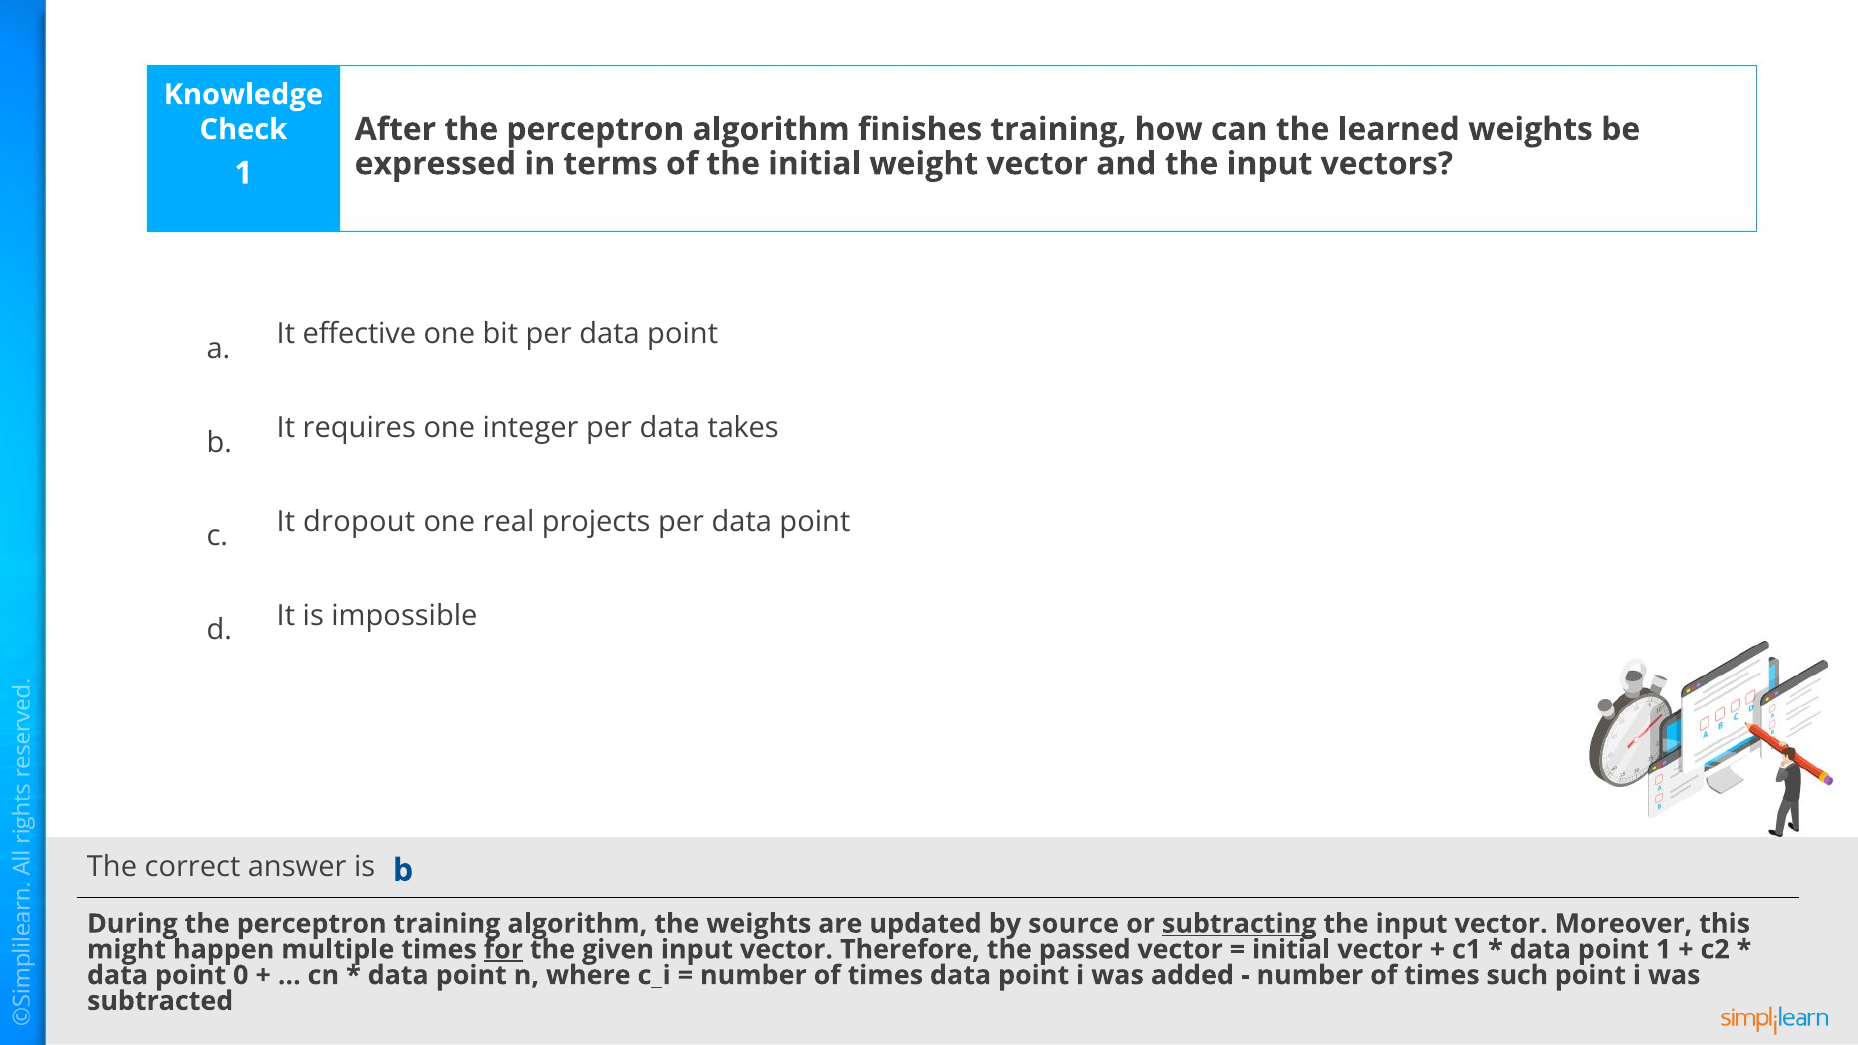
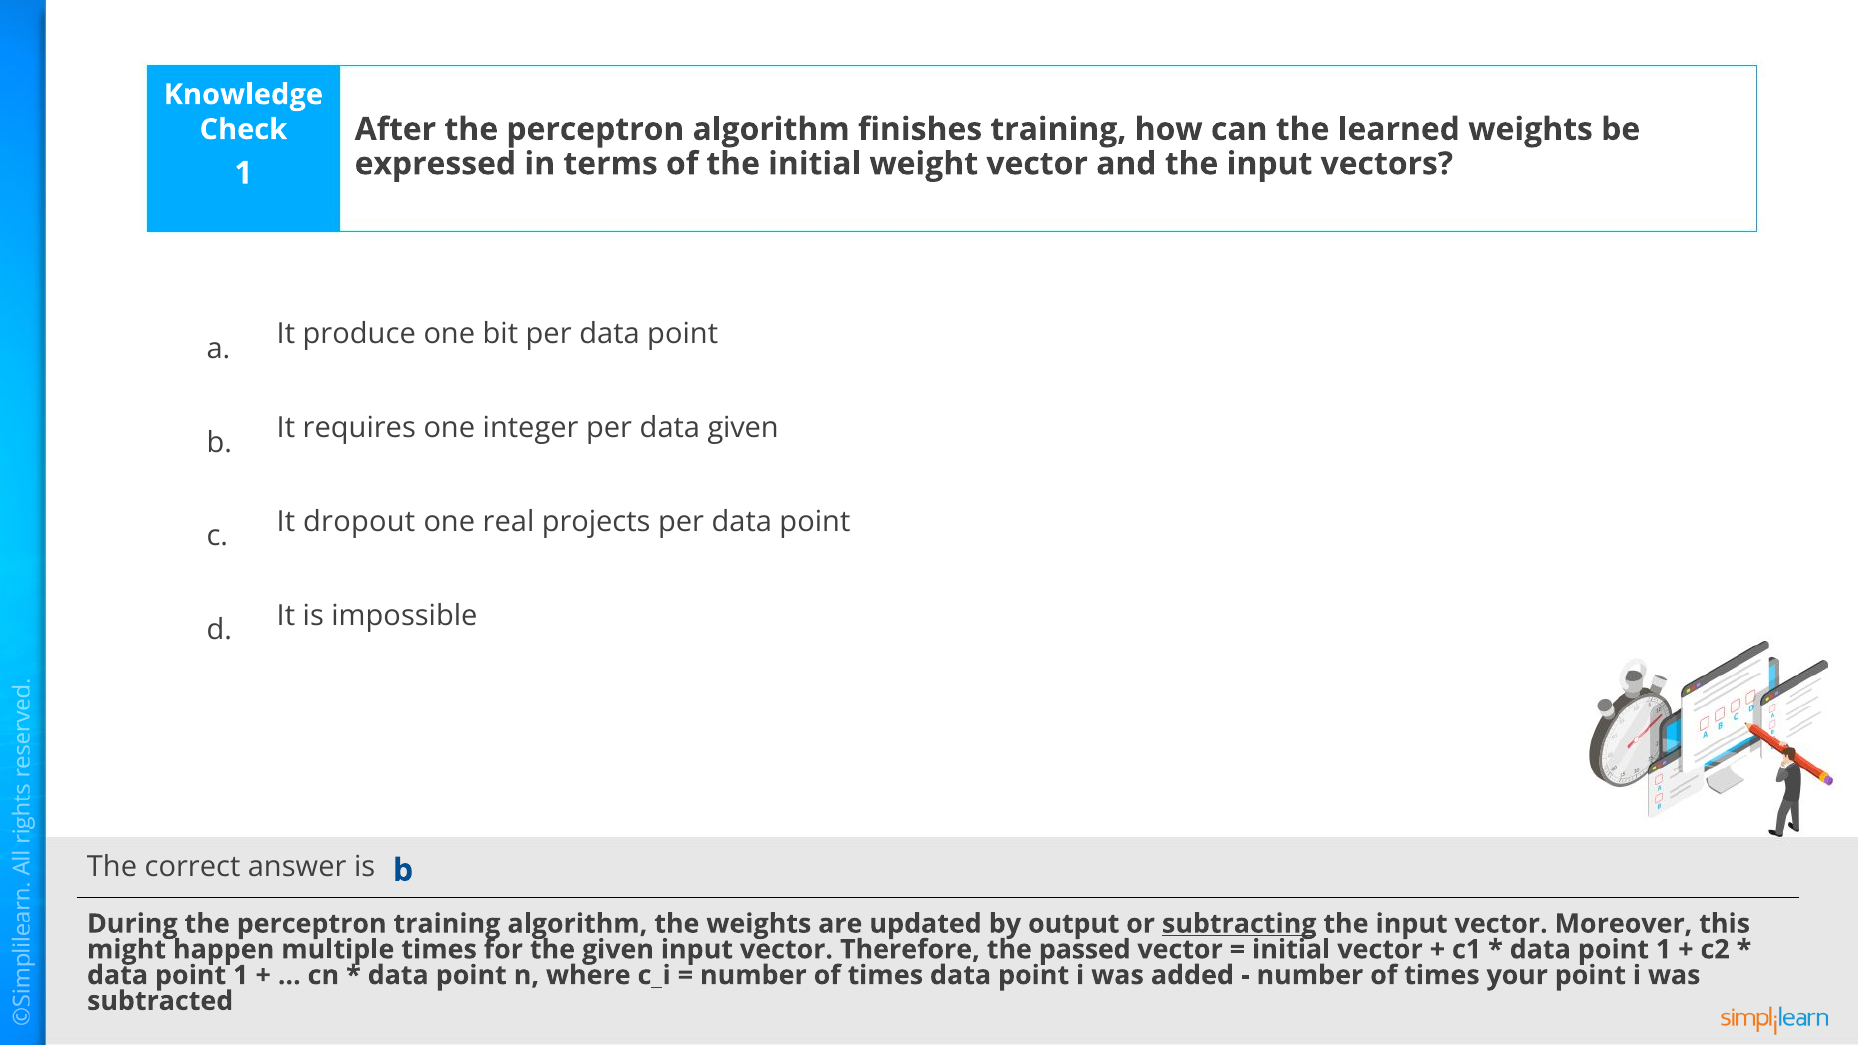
effective: effective -> produce (359, 334)
data takes: takes -> given (743, 428)
source: source -> output (1074, 924)
for underline: present -> none (503, 950)
0: 0 -> 1 (241, 975)
such: such -> your (1517, 975)
